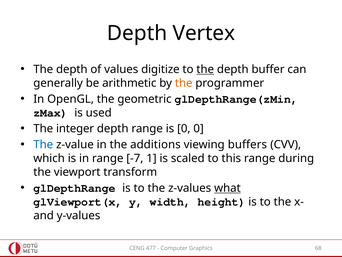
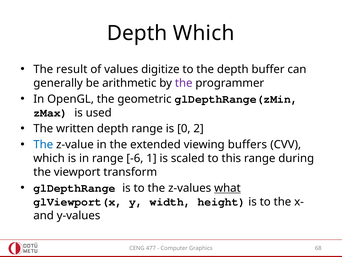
Depth Vertex: Vertex -> Which (204, 33)
depth: depth -> result (72, 69)
the underline: present -> none (205, 69)
the colour: orange -> purple (184, 83)
integer: integer -> written (75, 128)
0 0: 0 -> 2 (199, 128)
additions: additions -> extended (155, 144)
-7: -7 -> -6 (135, 158)
